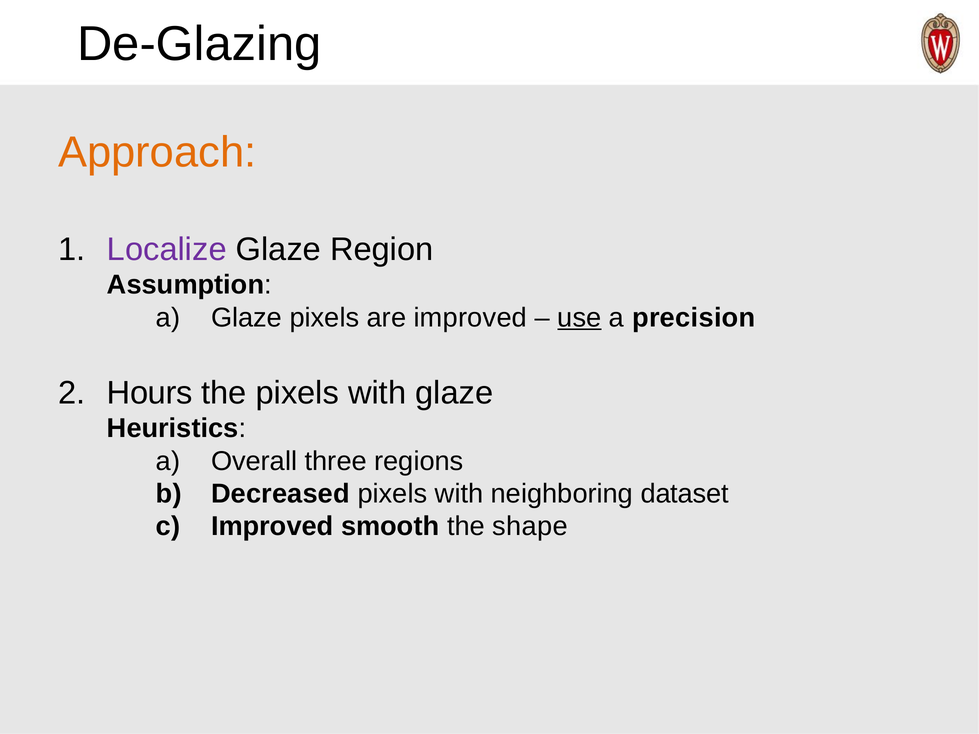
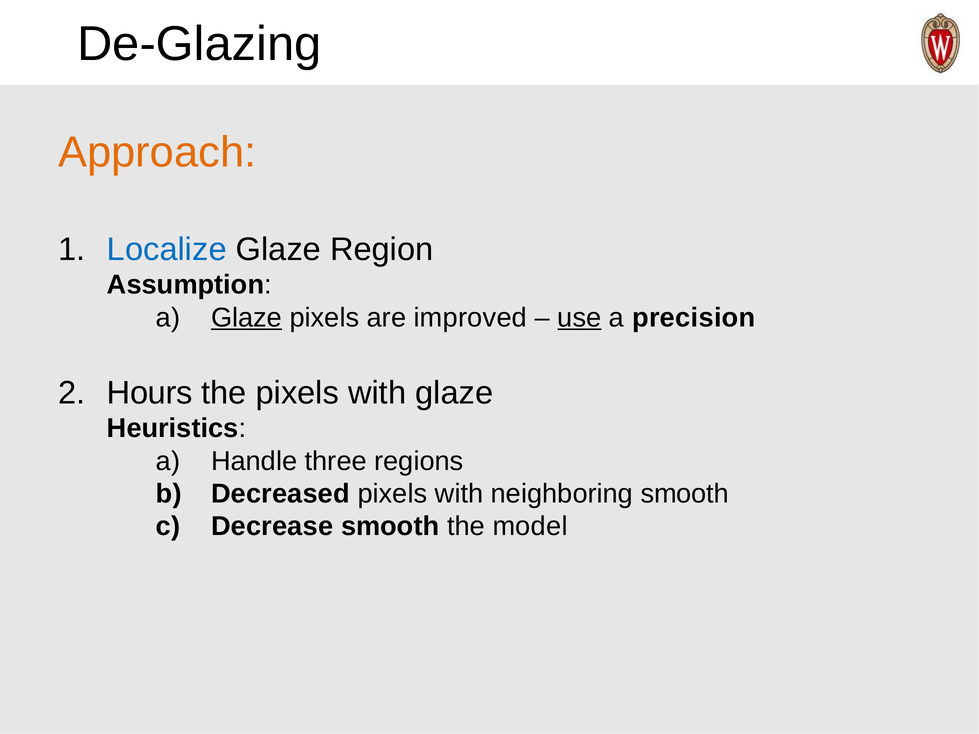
Localize colour: purple -> blue (167, 250)
Glaze underline: none -> present (247, 318)
Overall: Overall -> Handle (254, 461)
neighboring dataset: dataset -> smooth (685, 494)
Improved: Improved -> Decrease (272, 527)
shape: shape -> model (530, 527)
